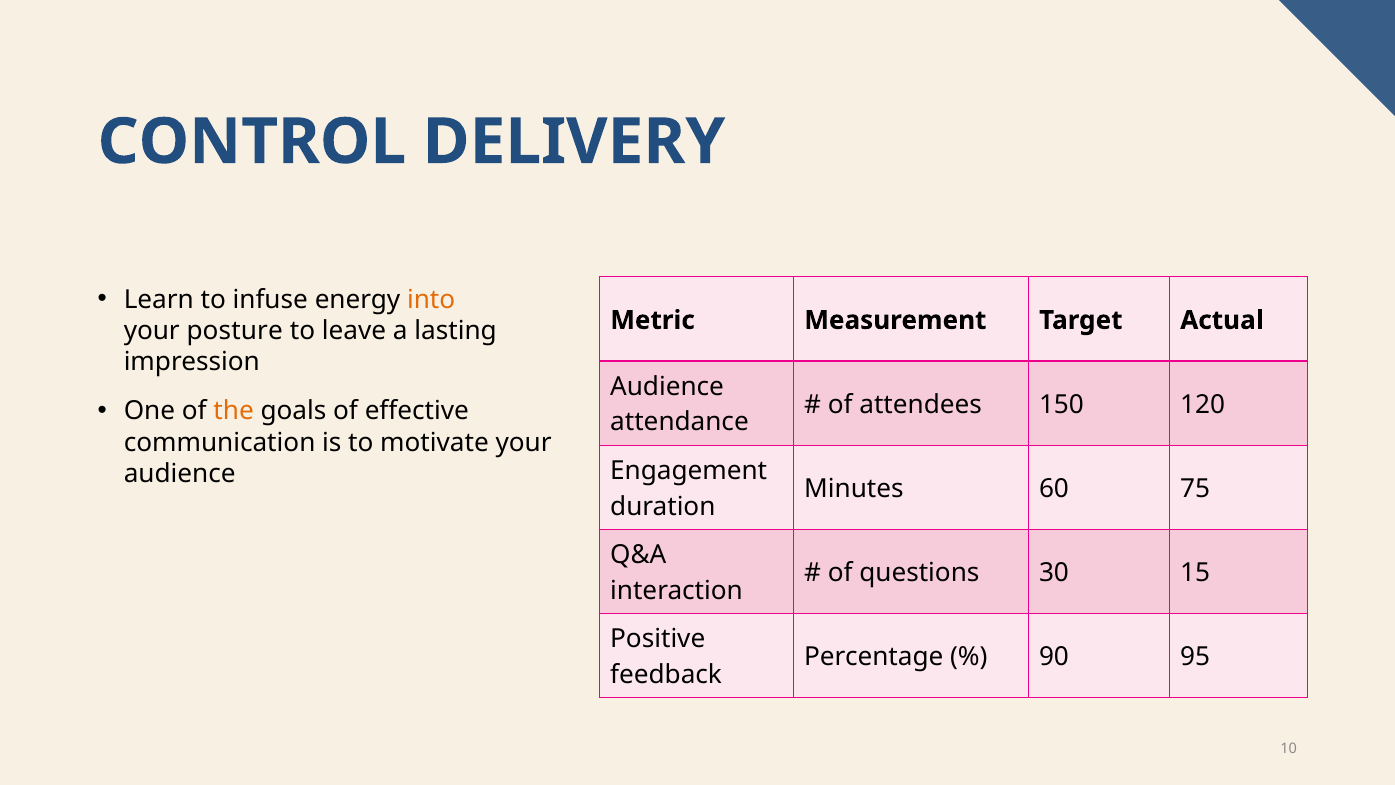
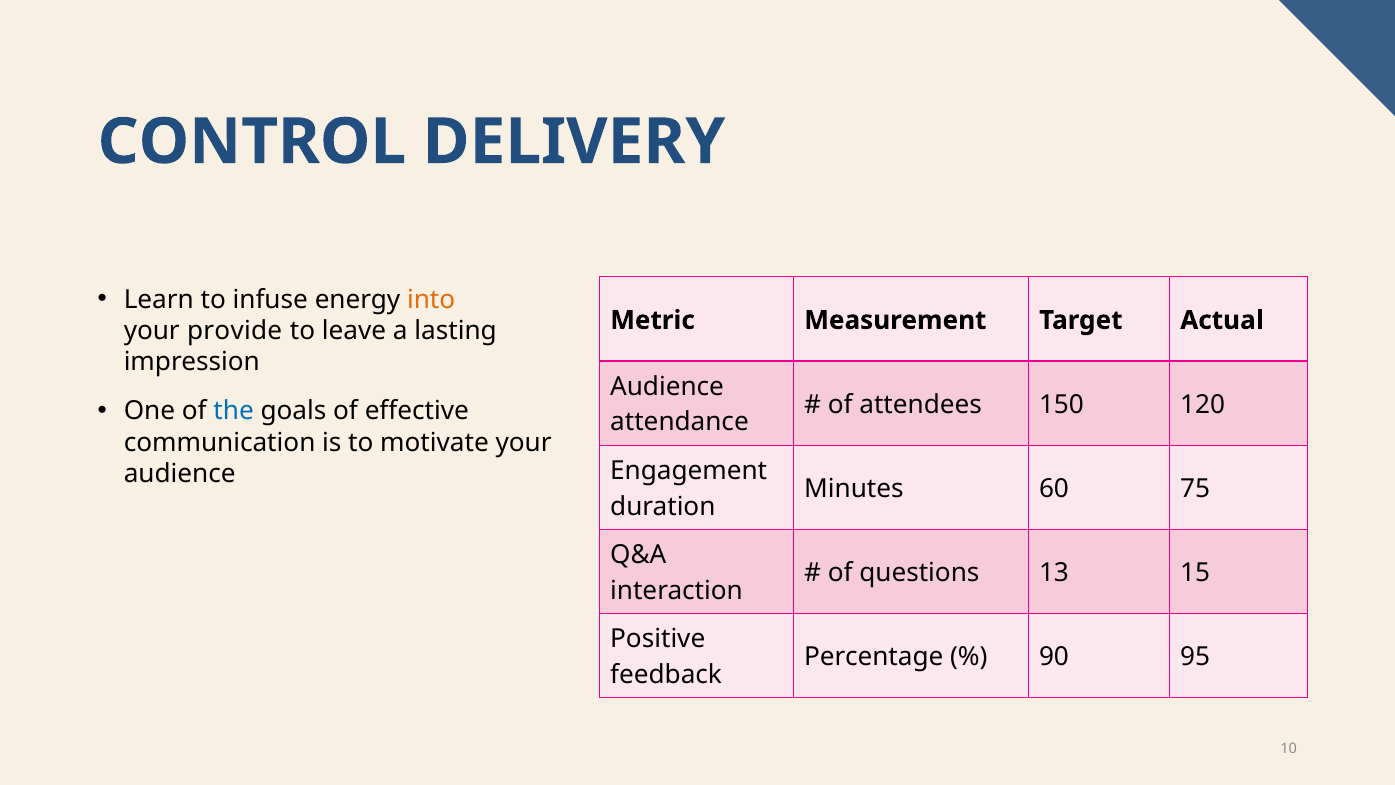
posture: posture -> provide (235, 331)
the colour: orange -> blue (234, 411)
30: 30 -> 13 (1054, 573)
